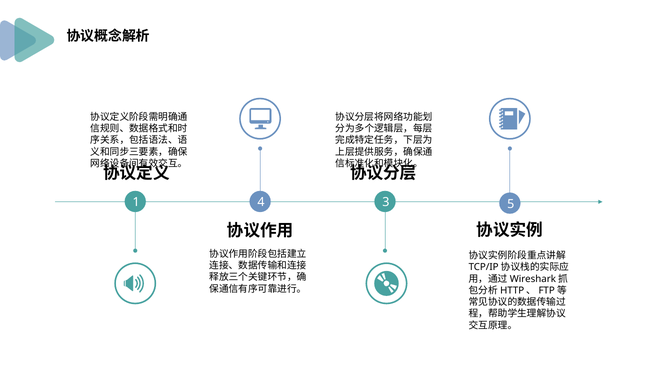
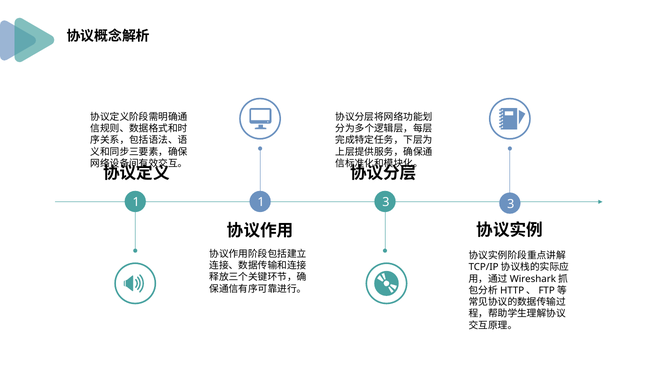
1 4: 4 -> 1 (261, 202)
3 5: 5 -> 3 (511, 204)
